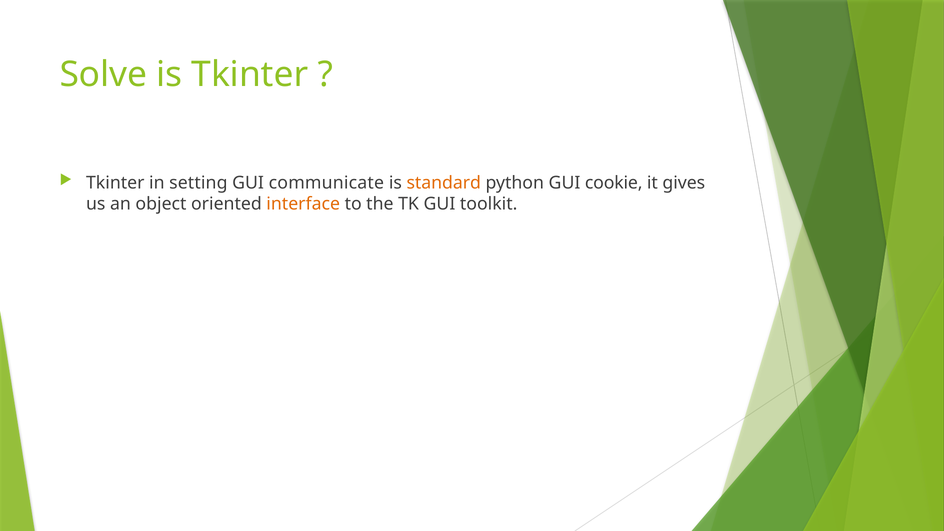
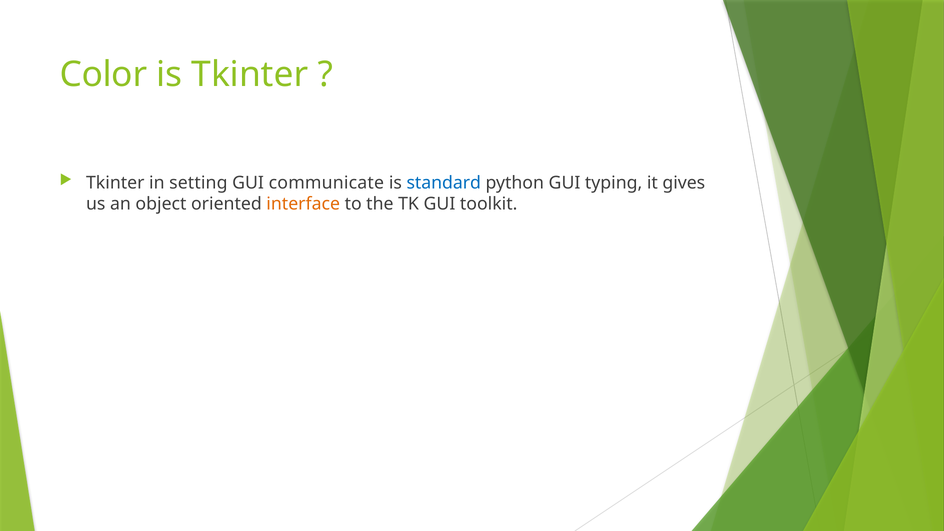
Solve: Solve -> Color (103, 74)
standard colour: orange -> blue (444, 183)
cookie: cookie -> typing (614, 183)
